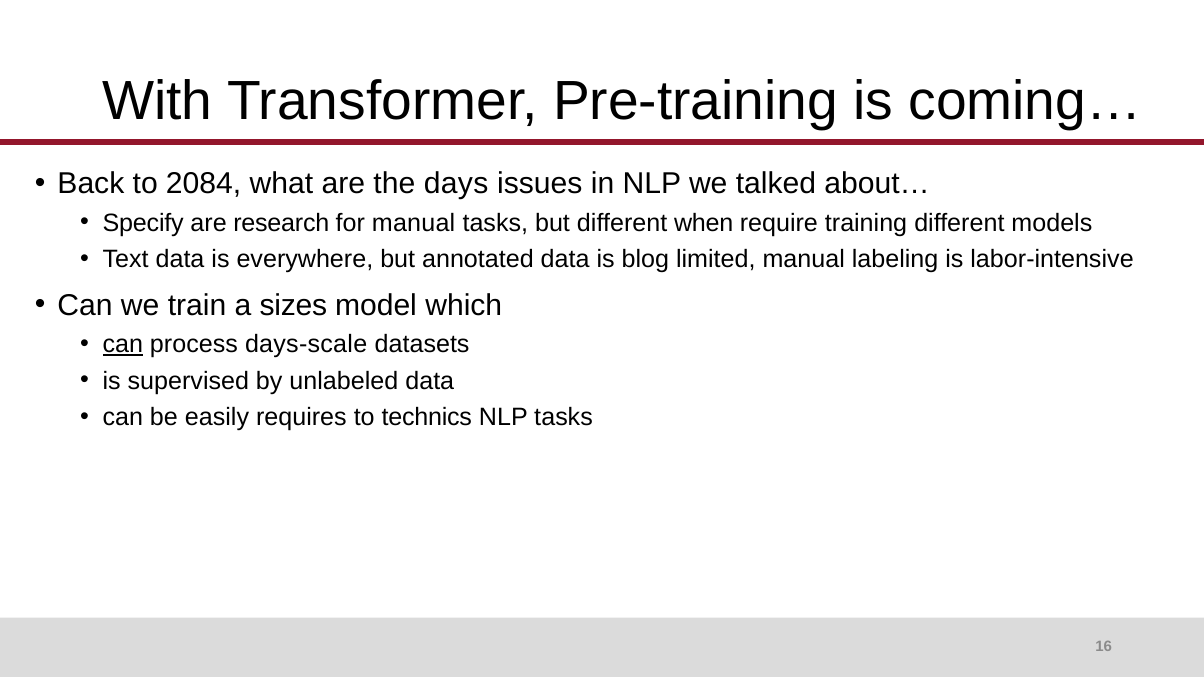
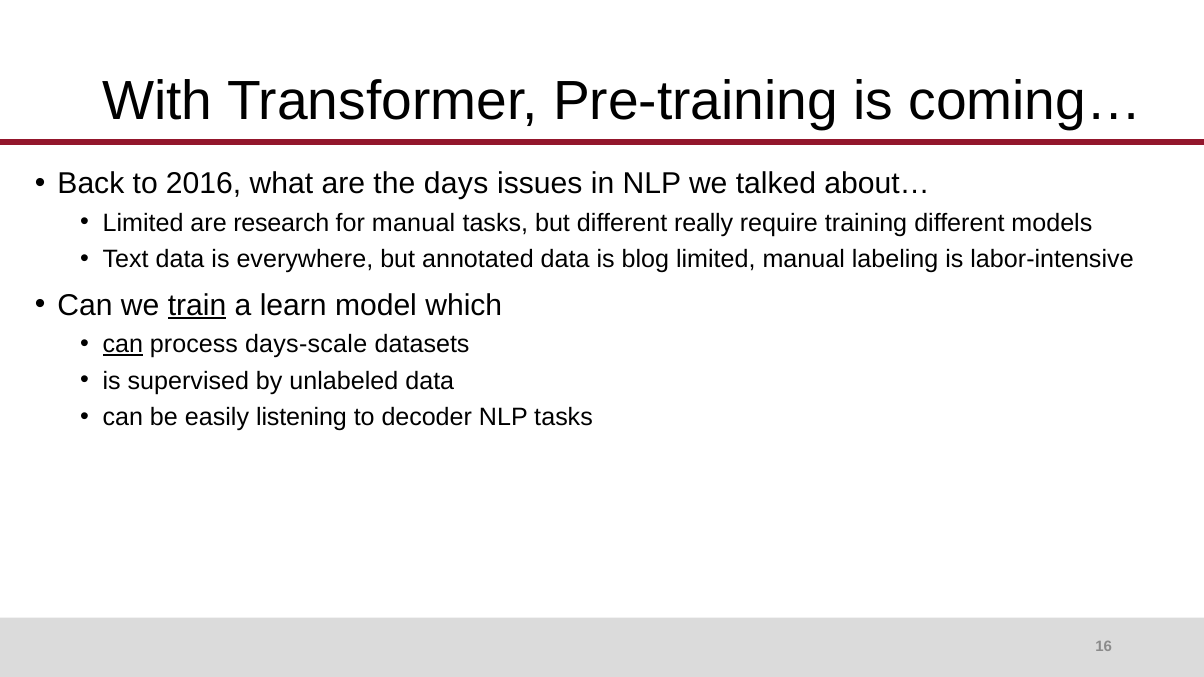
2084: 2084 -> 2016 (204, 184)
Specify: Specify -> Limited (143, 223)
when: when -> really (704, 223)
train underline: none -> present (197, 305)
sizes: sizes -> learn (293, 305)
requires: requires -> listening (301, 417)
technics: technics -> decoder (427, 417)
